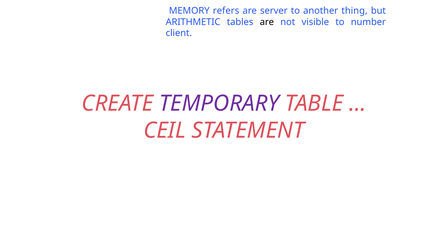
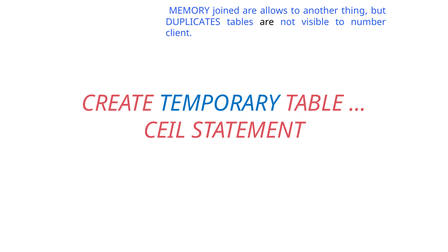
refers: refers -> joined (226, 11)
server: server -> allows (274, 11)
ARITHMETIC: ARITHMETIC -> DUPLICATES (193, 22)
TEMPORARY colour: purple -> blue (219, 103)
